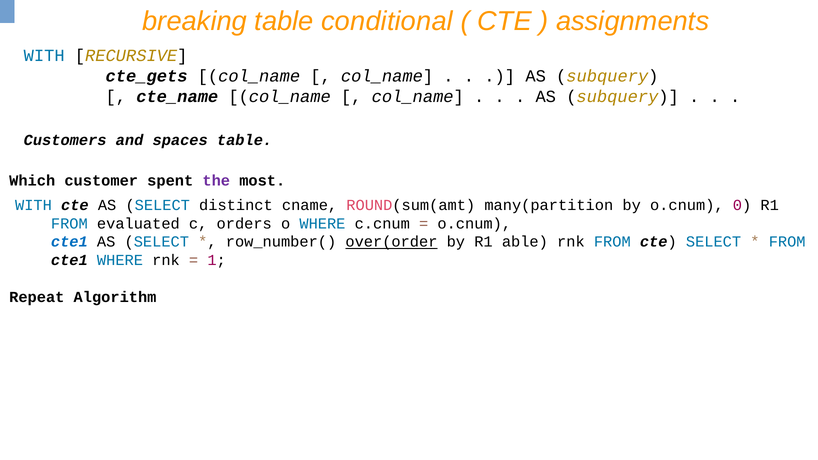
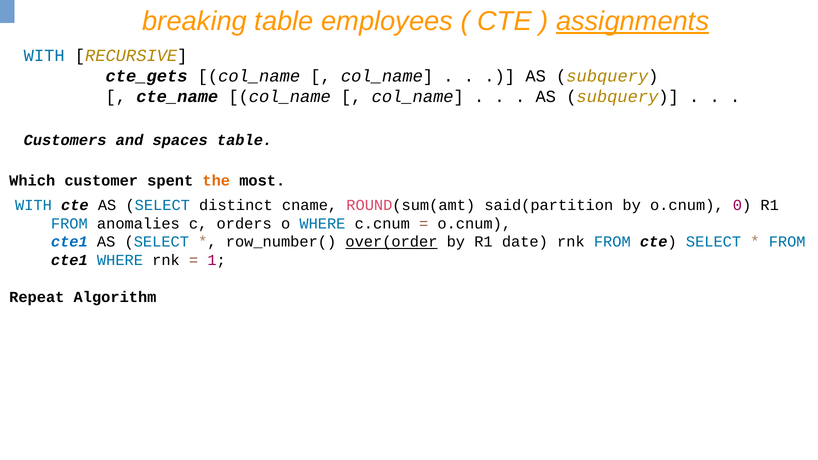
conditional: conditional -> employees (387, 21)
assignments underline: none -> present (633, 21)
the colour: purple -> orange (216, 181)
many(partition: many(partition -> said(partition (549, 205)
evaluated: evaluated -> anomalies (138, 224)
able: able -> date (525, 242)
